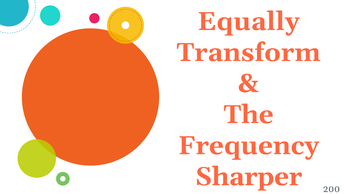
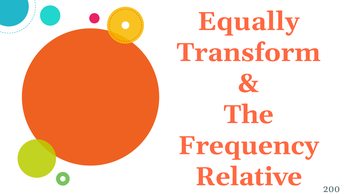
Sharper: Sharper -> Relative (249, 177)
